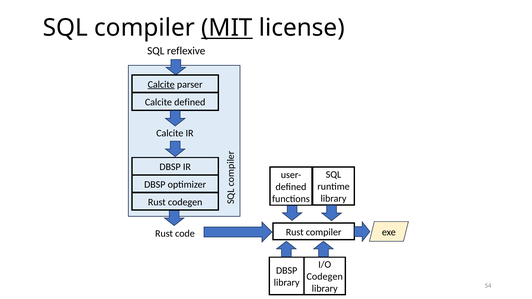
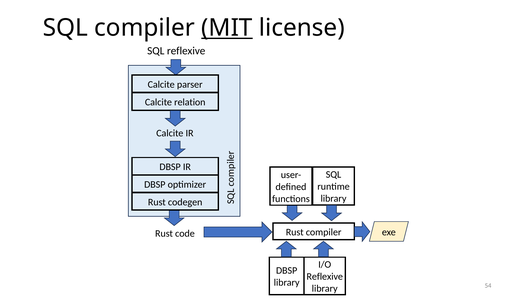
Calcite underline: present -> none (161, 84)
Calcite defined: defined -> relation (190, 102)
Codegen: Codegen -> Reflexive (325, 277)
